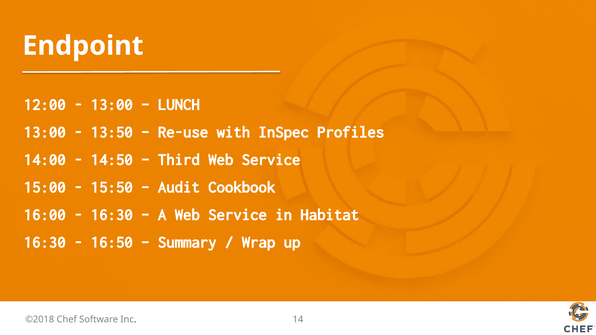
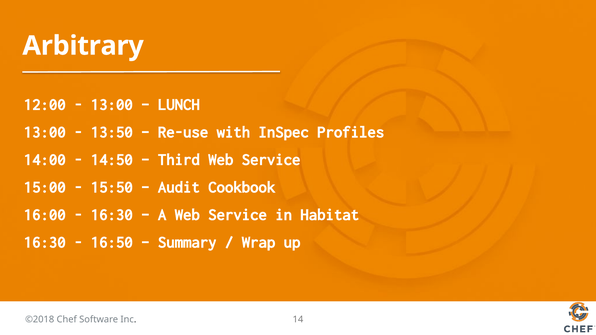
Endpoint: Endpoint -> Arbitrary (83, 46)
